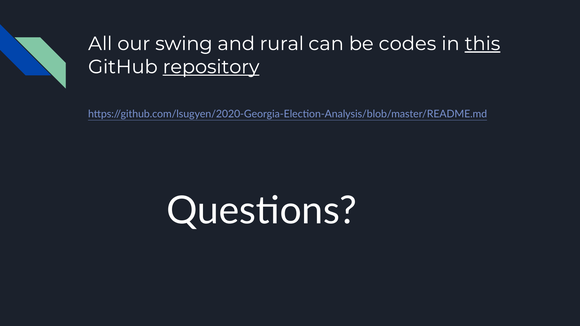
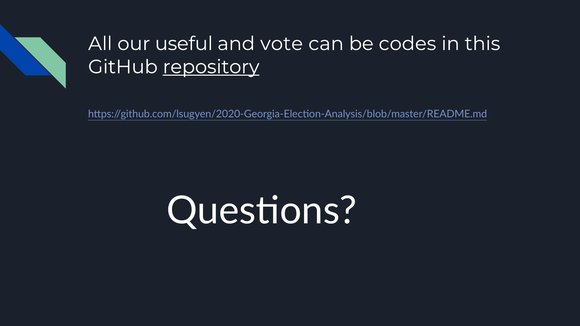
swing: swing -> useful (184, 44)
rural: rural -> vote (282, 44)
this underline: present -> none (482, 44)
